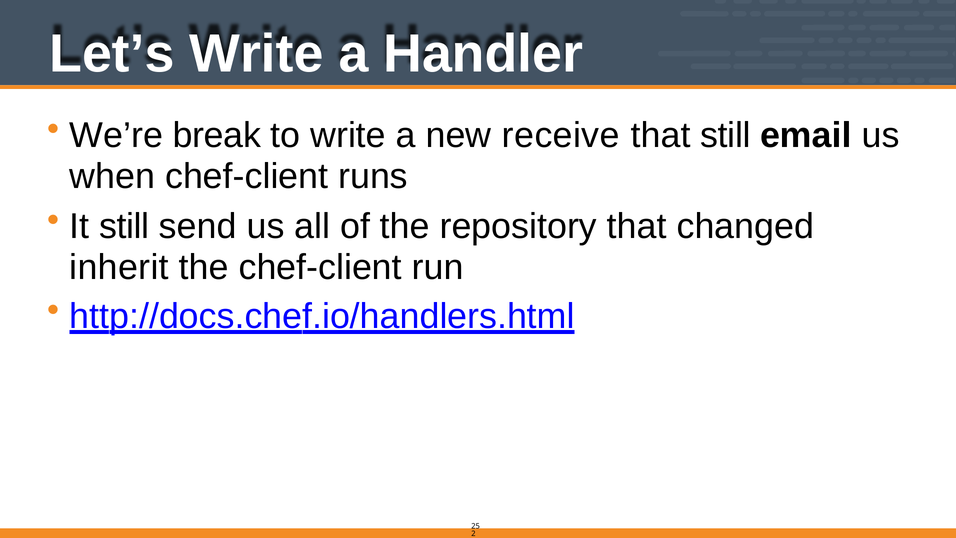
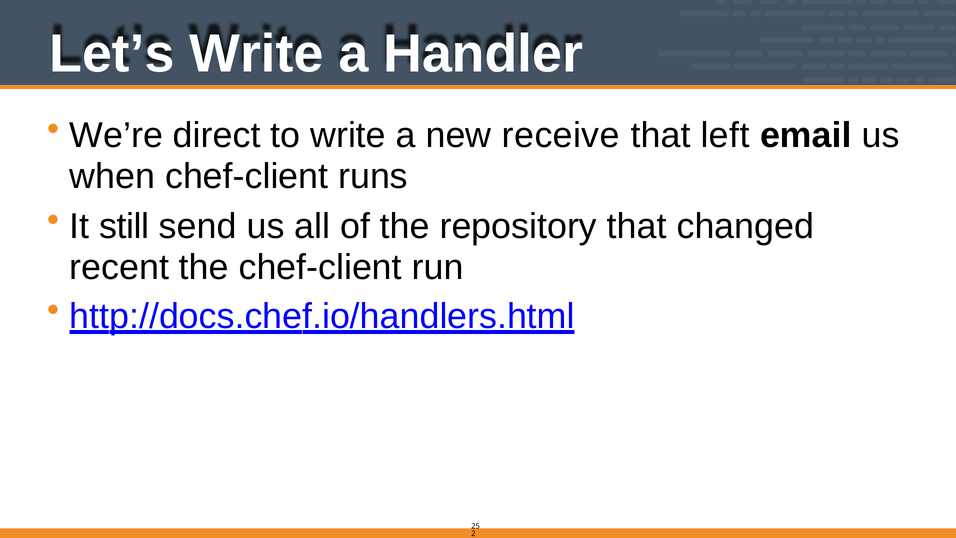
break: break -> direct (217, 135)
that still: still -> left (725, 135)
inherit: inherit -> recent (119, 267)
